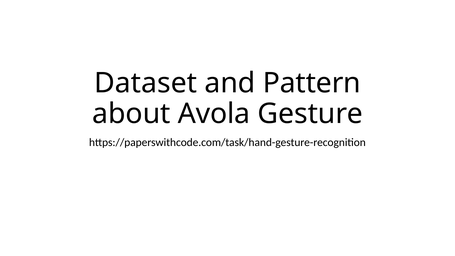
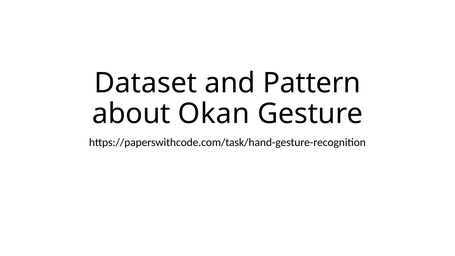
Avola: Avola -> Okan (214, 114)
